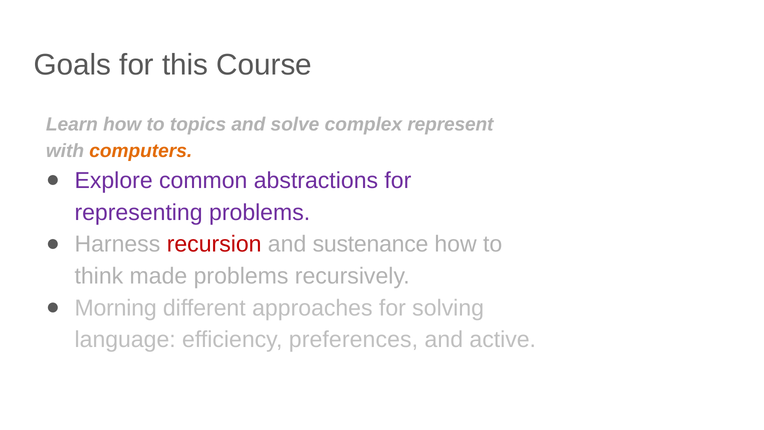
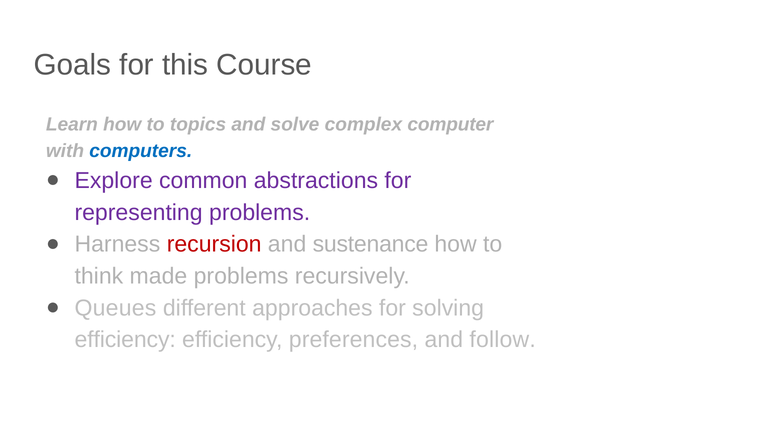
represent: represent -> computer (450, 124)
computers colour: orange -> blue (141, 151)
Morning: Morning -> Queues (115, 308)
language: language -> efficiency (125, 340)
active: active -> follow (503, 340)
